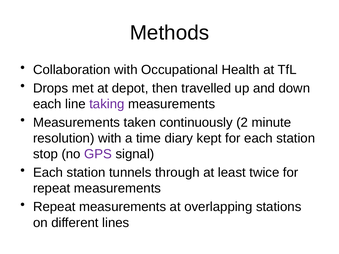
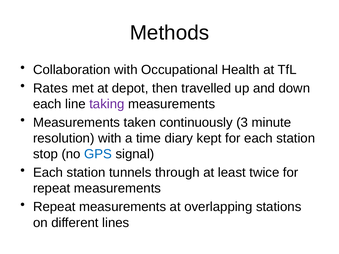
Drops: Drops -> Rates (51, 88)
2: 2 -> 3 (242, 123)
GPS colour: purple -> blue (98, 154)
